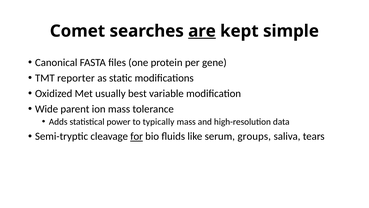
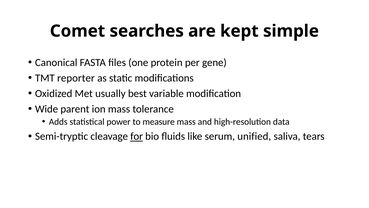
are underline: present -> none (202, 31)
typically: typically -> measure (159, 122)
groups: groups -> unified (254, 136)
